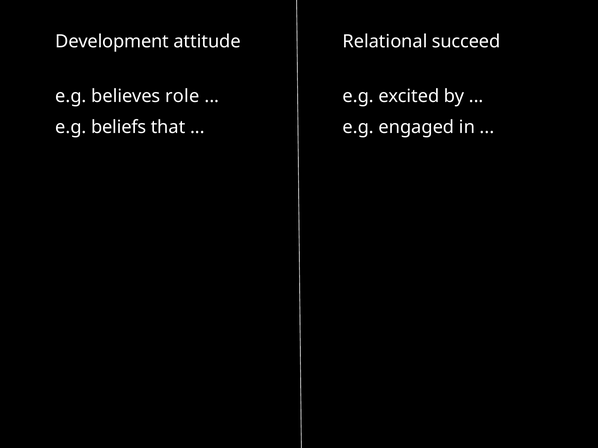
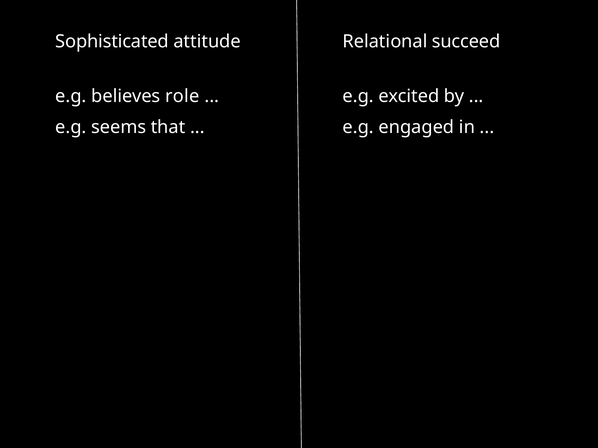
Development: Development -> Sophisticated (112, 42)
beliefs: beliefs -> seems (119, 127)
